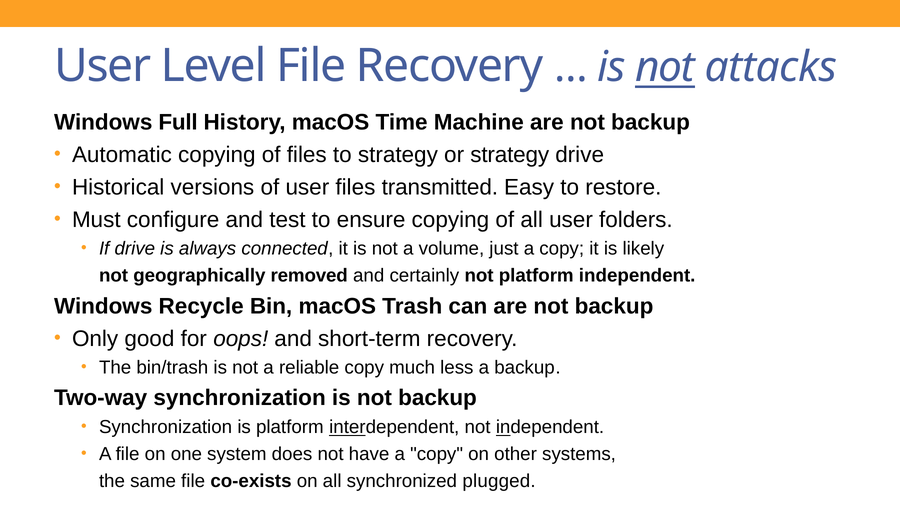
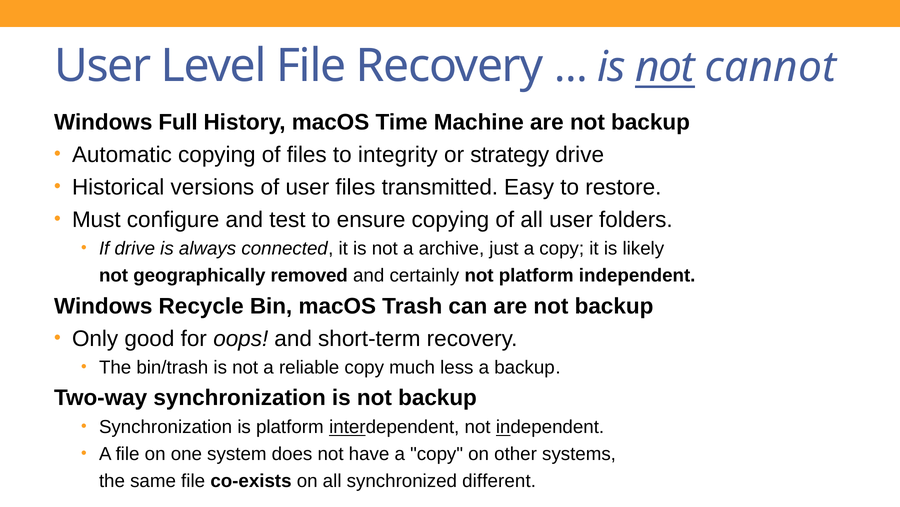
attacks: attacks -> cannot (771, 67)
to strategy: strategy -> integrity (398, 155)
volume: volume -> archive (451, 248)
plugged: plugged -> different (499, 480)
